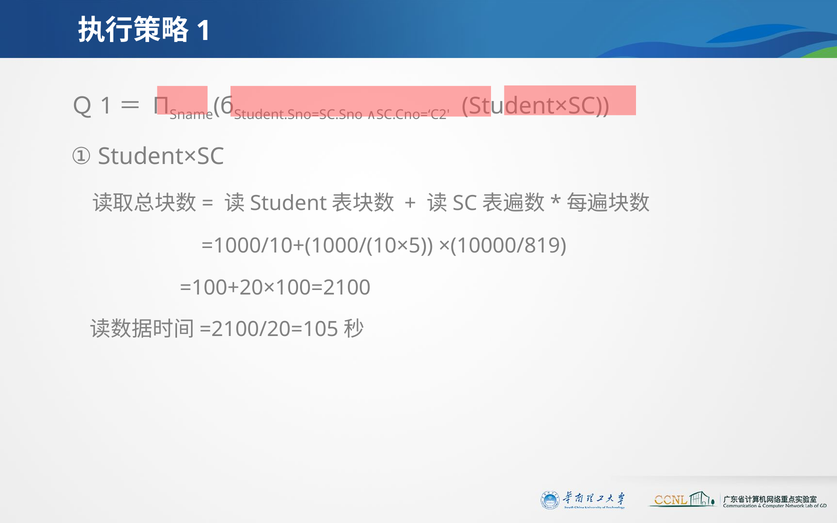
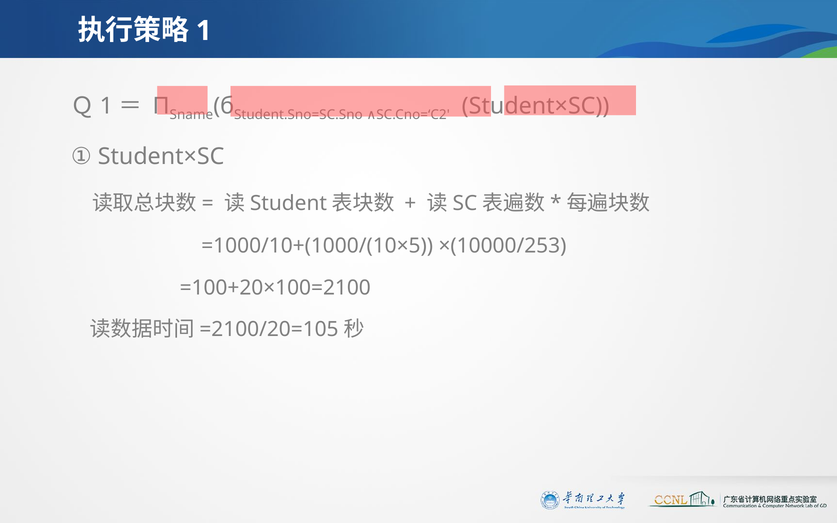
×(10000/819: ×(10000/819 -> ×(10000/253 (502, 246)
